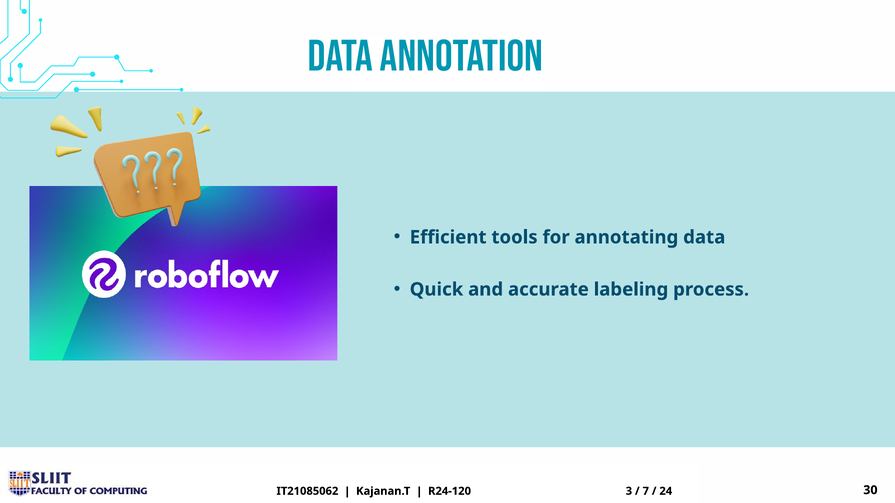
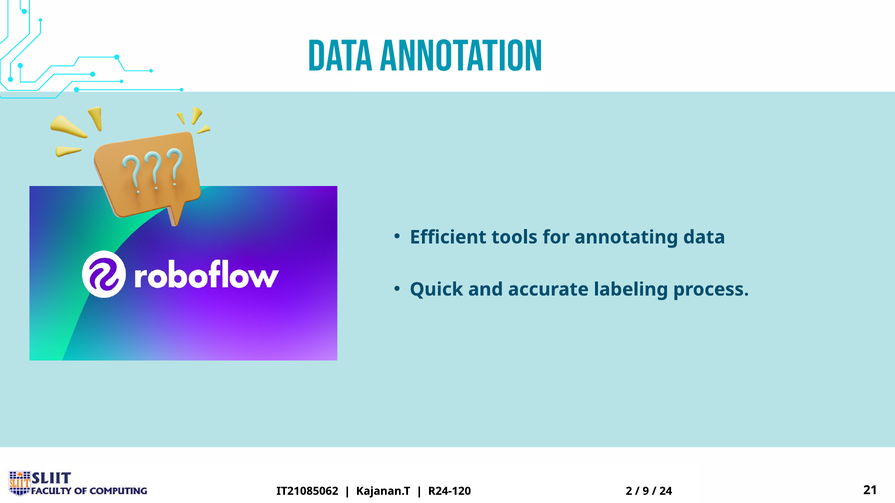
3: 3 -> 2 (629, 492)
7: 7 -> 9 (646, 492)
30: 30 -> 21 (870, 490)
